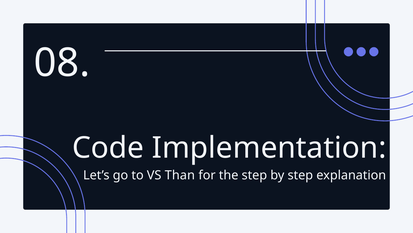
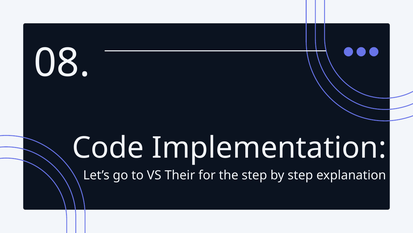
Than: Than -> Their (180, 175)
